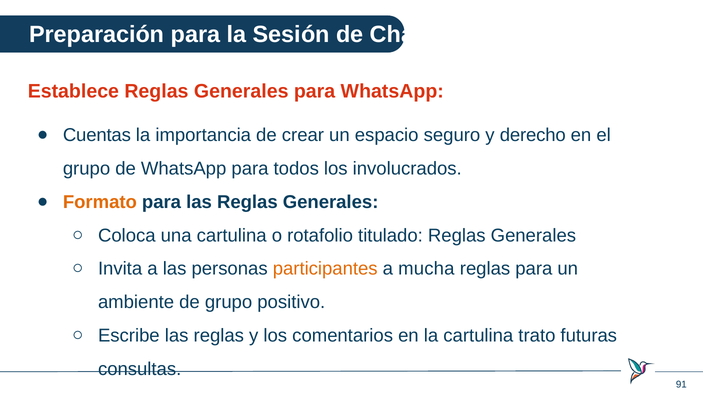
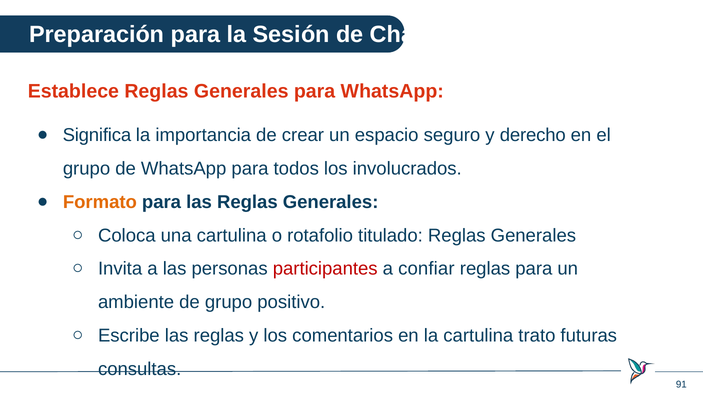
Cuentas: Cuentas -> Significa (97, 135)
participantes colour: orange -> red (325, 268)
mucha: mucha -> confiar (426, 268)
